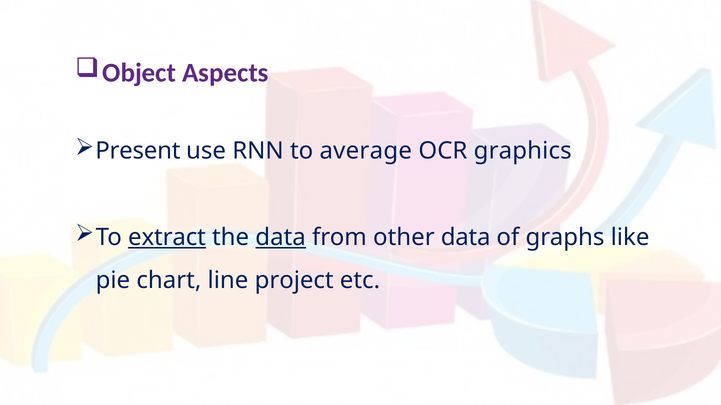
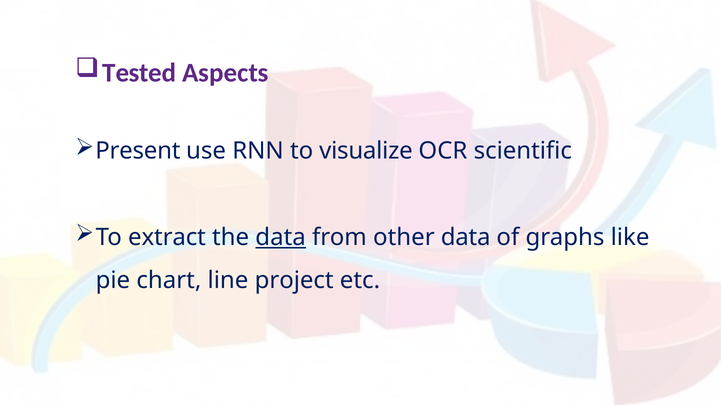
Object: Object -> Tested (139, 73)
average: average -> visualize (366, 151)
graphics: graphics -> scientific (523, 151)
extract underline: present -> none (167, 238)
